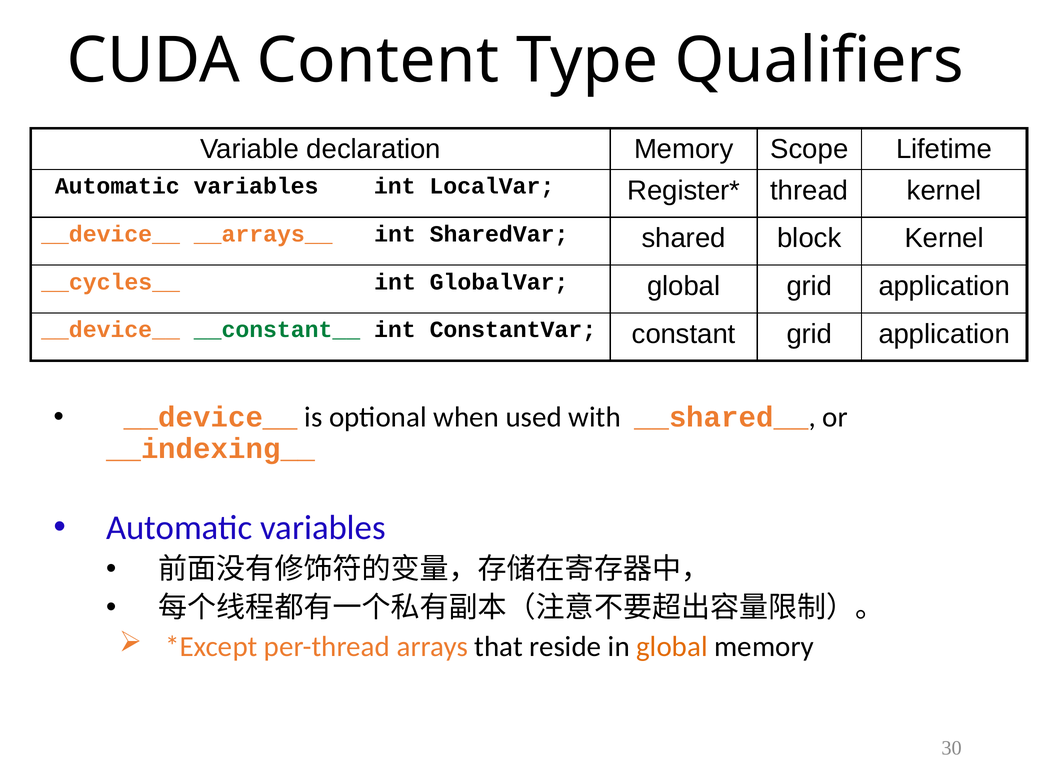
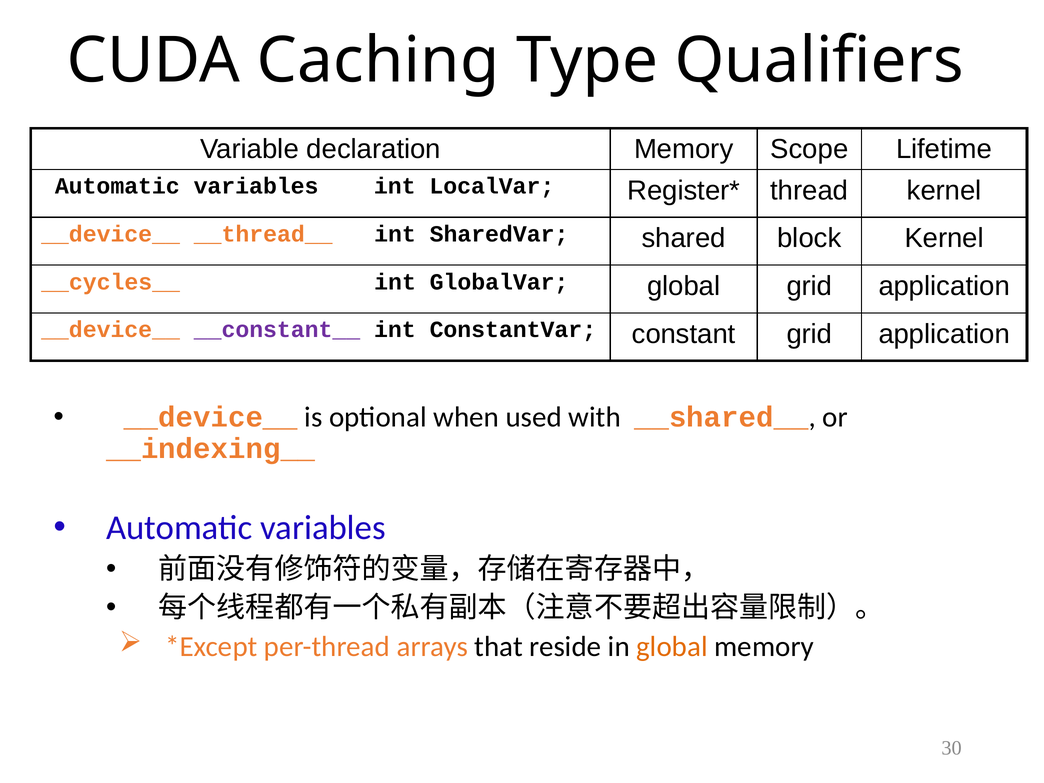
Content: Content -> Caching (378, 60)
__arrays__: __arrays__ -> __thread__ (263, 234)
__constant__ colour: green -> purple (277, 330)
